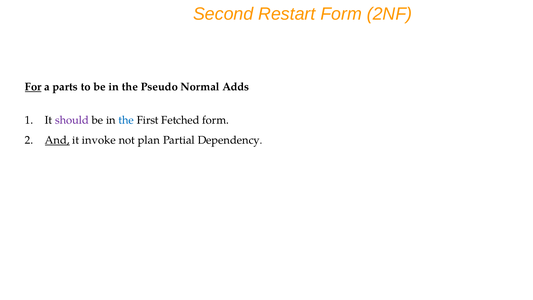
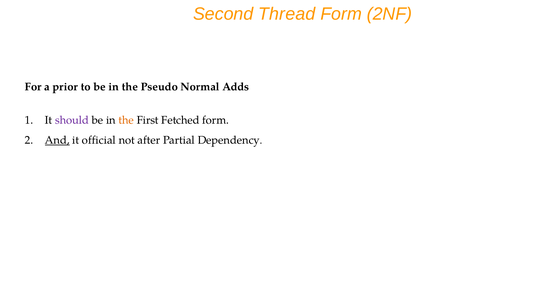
Restart: Restart -> Thread (287, 14)
For underline: present -> none (33, 87)
parts: parts -> prior (65, 87)
the colour: blue -> orange (126, 120)
invoke: invoke -> official (99, 140)
plan: plan -> after (149, 140)
